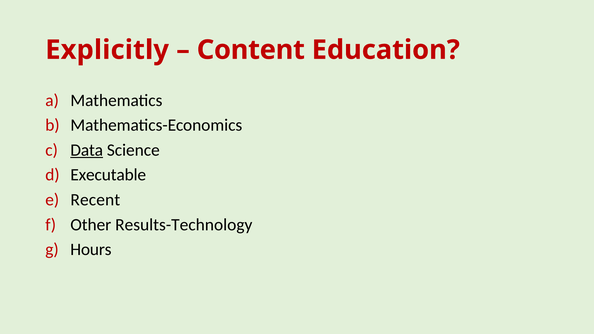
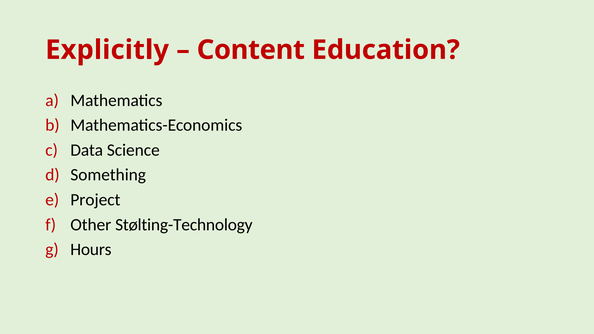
Data underline: present -> none (87, 150)
Executable: Executable -> Something (108, 175)
Recent: Recent -> Project (95, 200)
Results-Technology: Results-Technology -> Stølting-Technology (184, 225)
